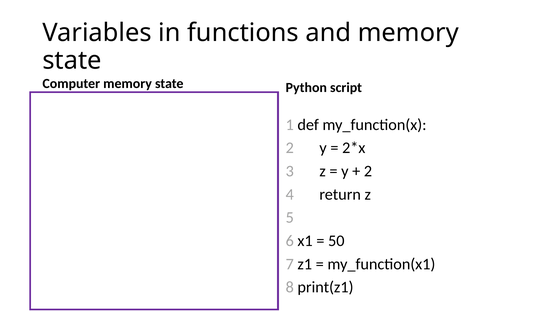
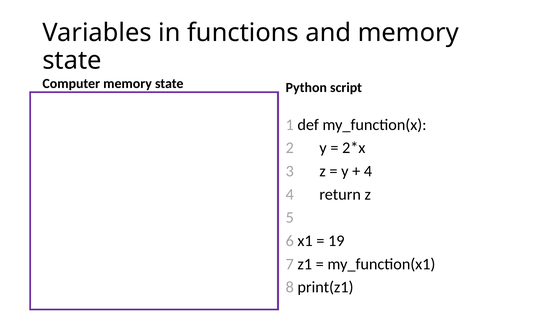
2: 2 -> 4 (368, 172)
50: 50 -> 19 (336, 241)
